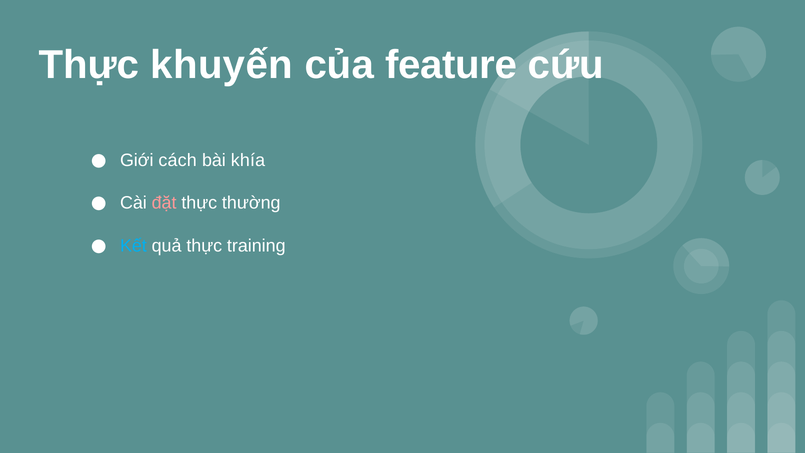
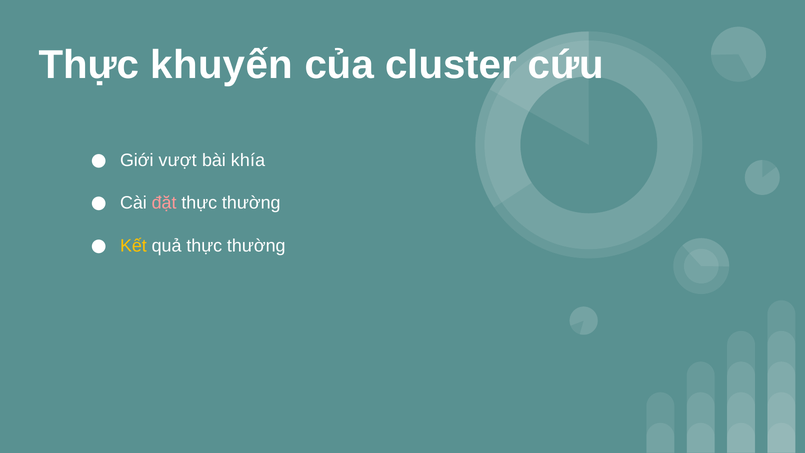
feature: feature -> cluster (451, 65)
cách: cách -> vượt (178, 160)
Kết colour: light blue -> yellow (133, 246)
quả thực training: training -> thường (256, 246)
